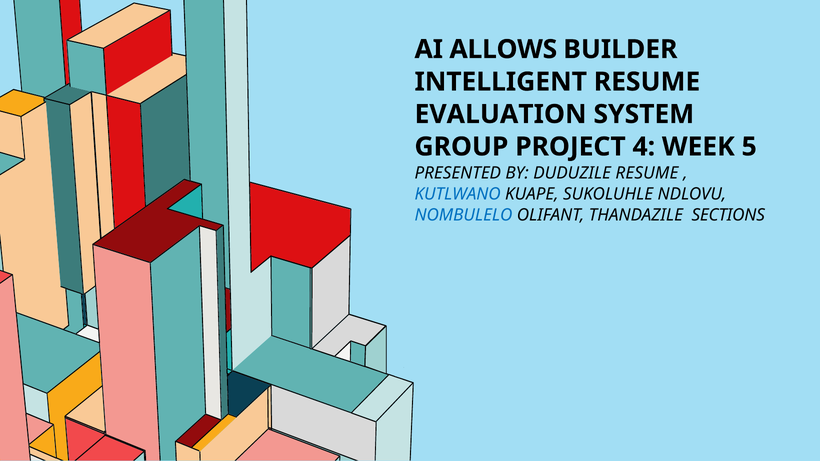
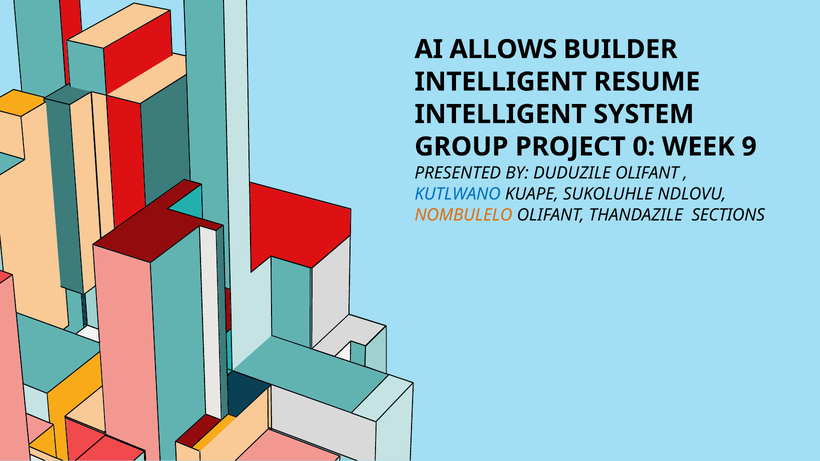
EVALUATION: EVALUATION -> INTELLIGENT (501, 114)
4: 4 -> 0 (644, 147)
5: 5 -> 9 (749, 147)
DUDUZILE RESUME: RESUME -> OLIFANT (647, 173)
NOMBULELO colour: blue -> orange (463, 215)
